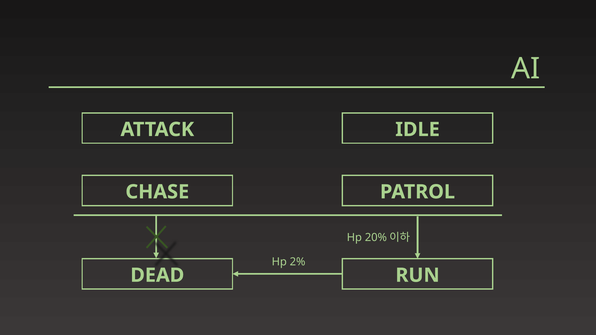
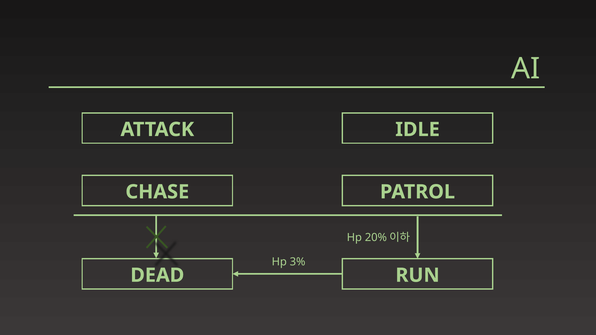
2%: 2% -> 3% (298, 262)
